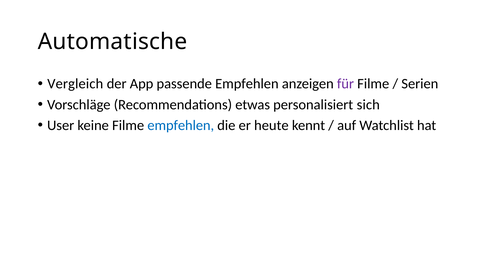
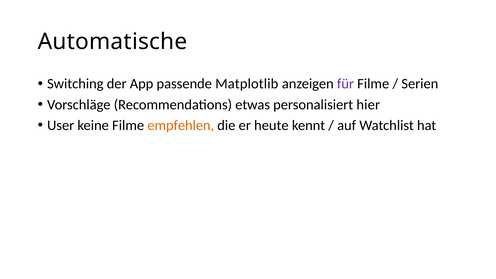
Vergleich: Vergleich -> Switching (75, 84)
passende Empfehlen: Empfehlen -> Matplotlib (247, 84)
sich: sich -> hier (368, 105)
empfehlen colour: blue -> orange (181, 125)
